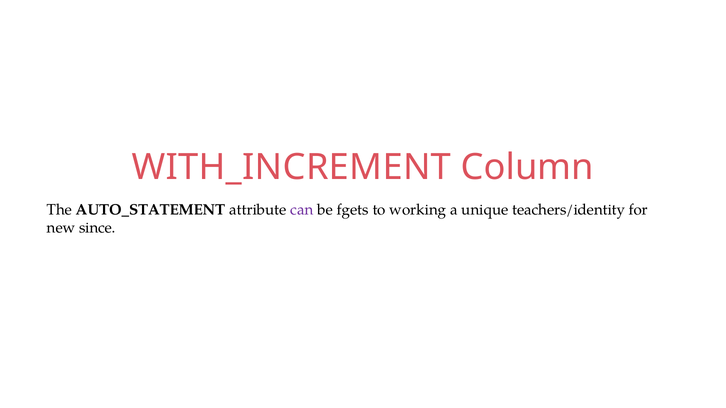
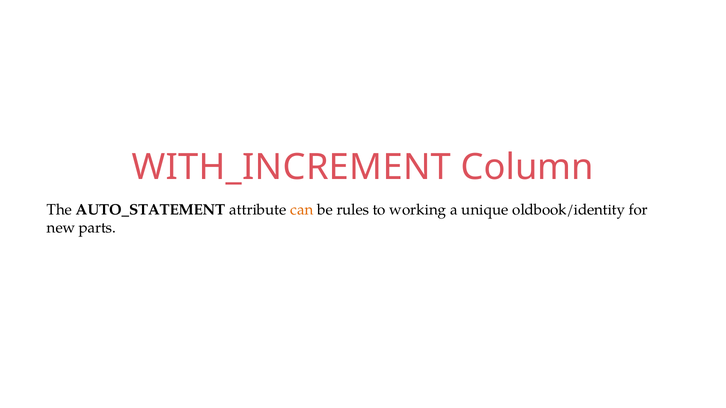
can colour: purple -> orange (302, 210)
fgets: fgets -> rules (353, 210)
teachers/identity: teachers/identity -> oldbook/identity (569, 210)
since: since -> parts (97, 228)
